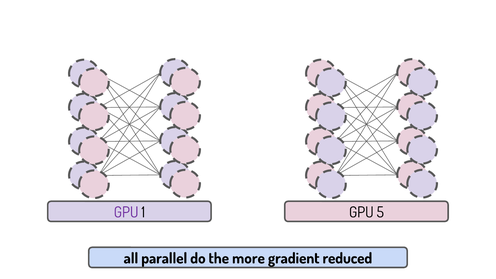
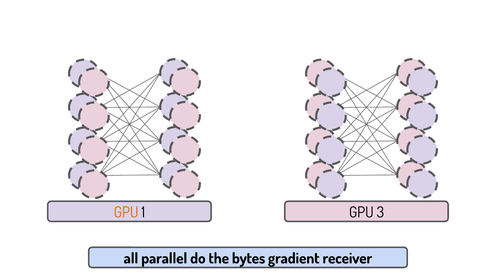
GPU colour: purple -> orange (126, 212)
5: 5 -> 3 (380, 212)
more: more -> bytes (249, 258)
reduced: reduced -> receiver (347, 258)
